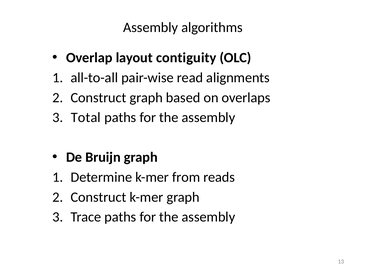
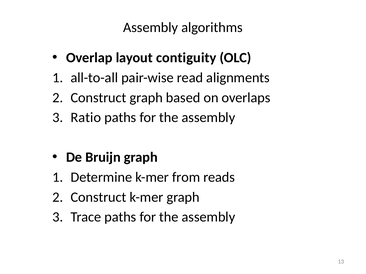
Total: Total -> Ratio (86, 118)
